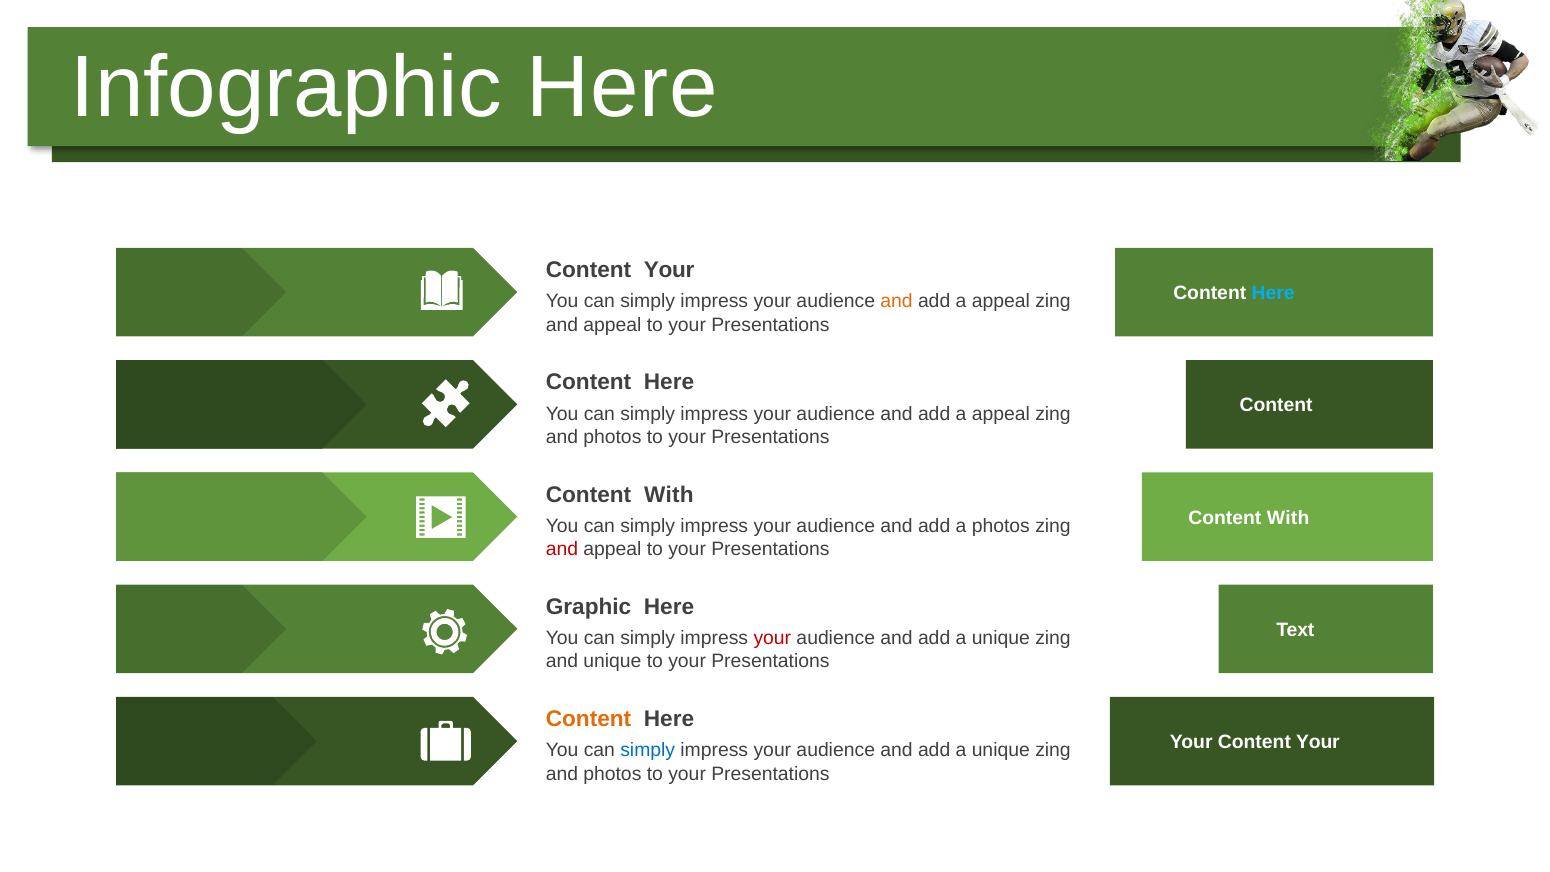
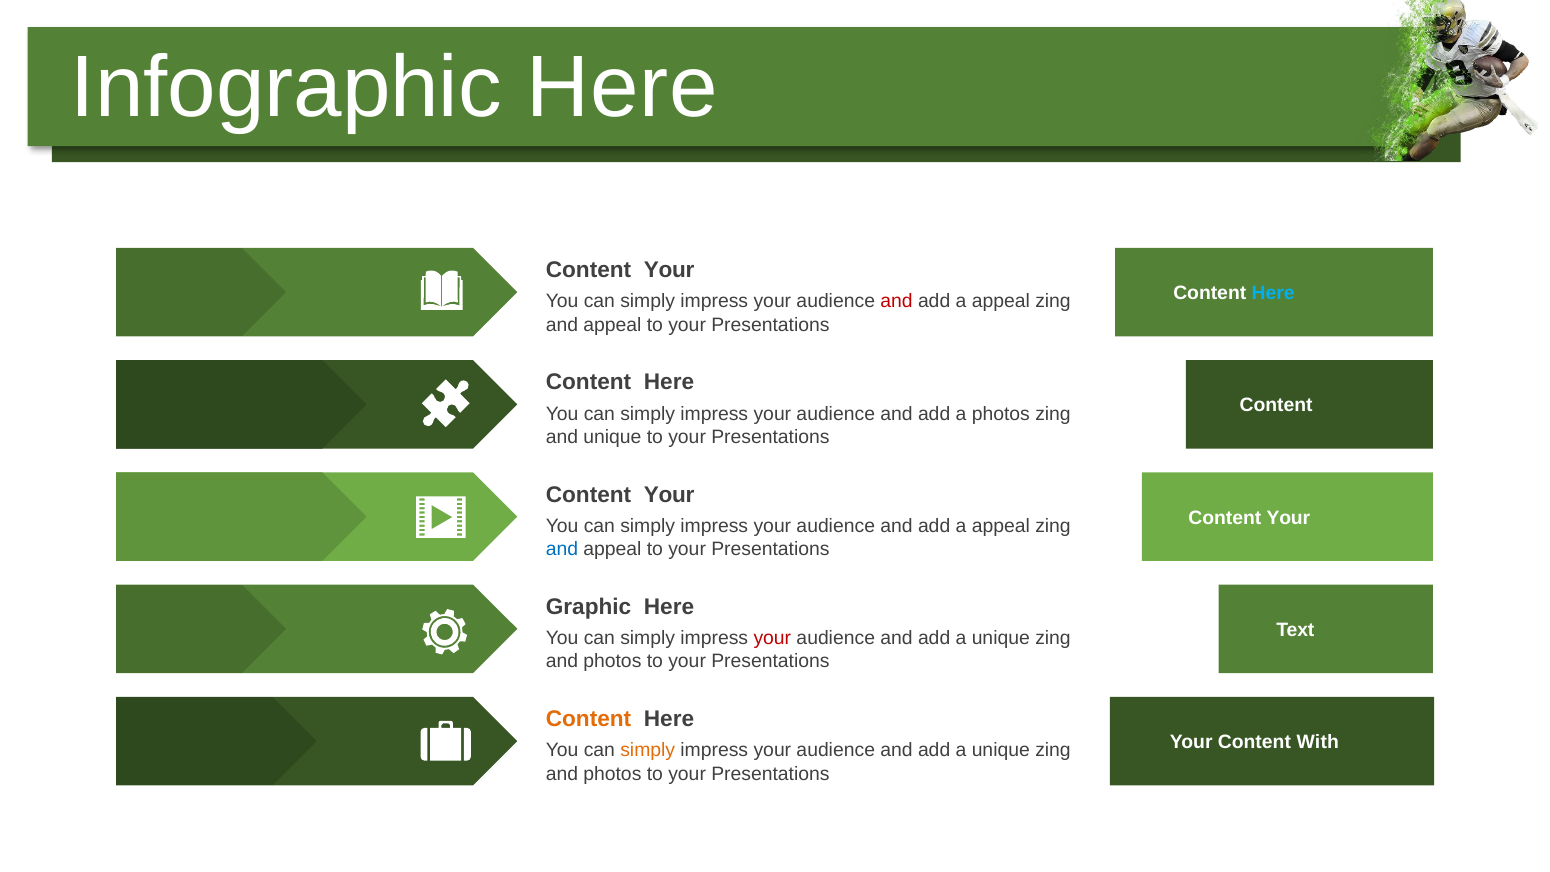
and colour: orange -> red (897, 301)
appeal: appeal -> photos (1001, 414)
photos: photos -> unique (612, 437)
With: With -> Your (669, 495)
With: With -> Your (1288, 518)
photos: photos -> appeal (1001, 526)
and colour: red -> blue (562, 549)
unique: unique -> photos (612, 661)
Your Content Your: Your -> With (1318, 742)
simply colour: blue -> orange (648, 750)
